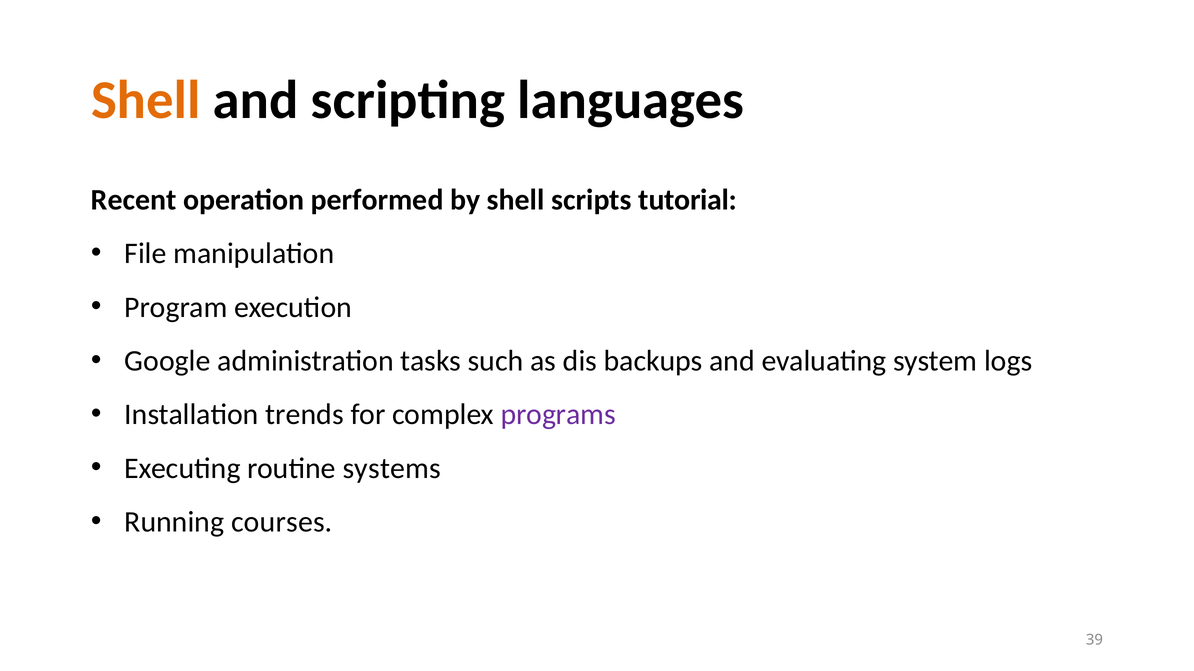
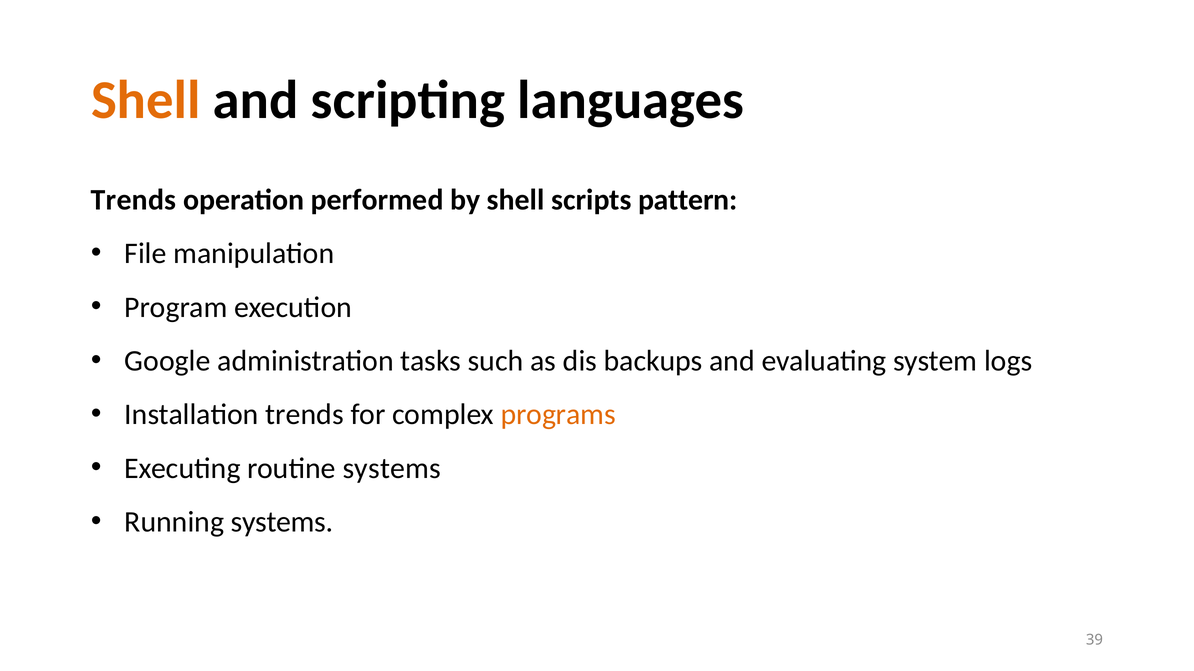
Recent: Recent -> Trends (134, 200)
tutorial: tutorial -> pattern (688, 200)
programs colour: purple -> orange (558, 415)
Running courses: courses -> systems (282, 522)
